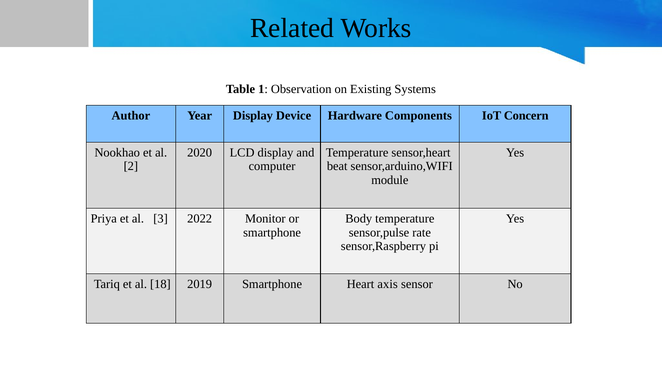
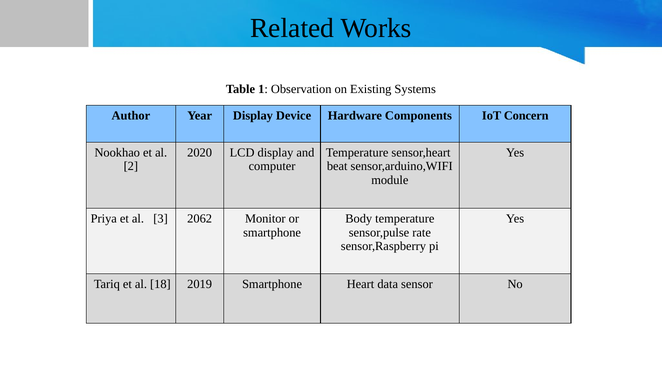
2022: 2022 -> 2062 (200, 219)
axis: axis -> data (388, 285)
